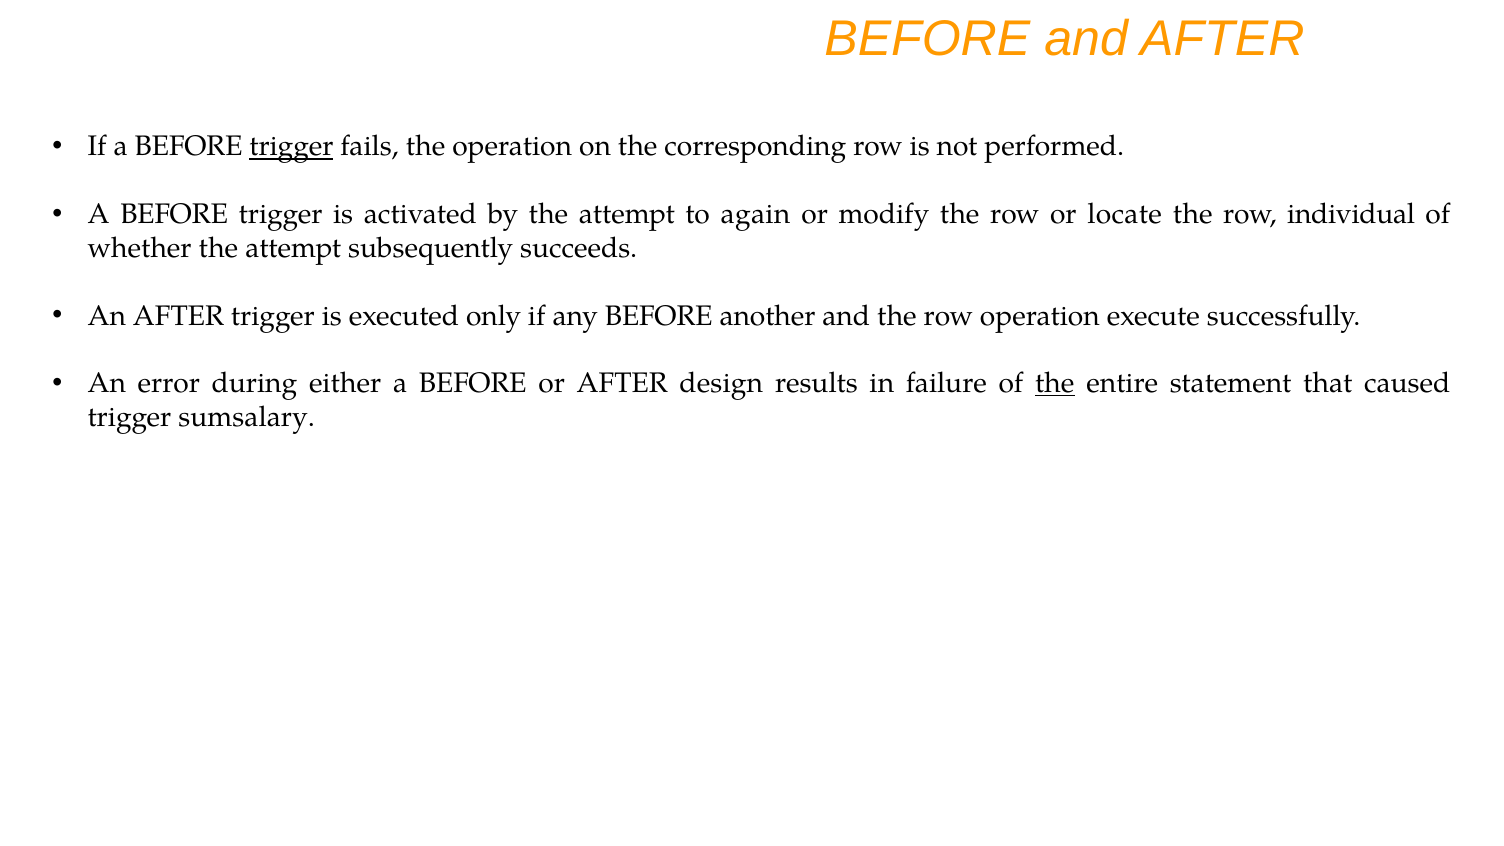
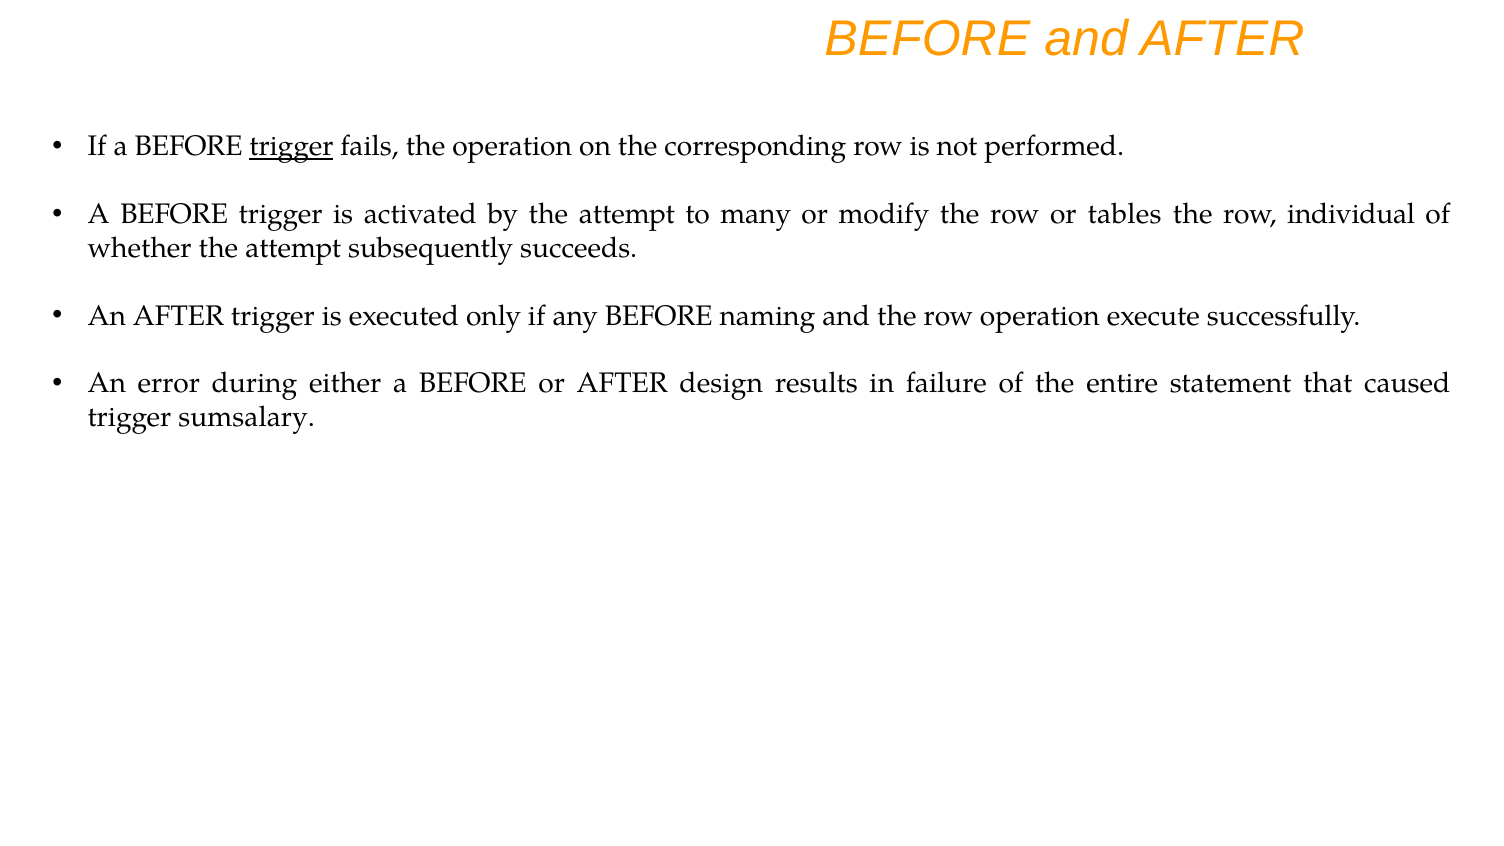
again: again -> many (756, 214)
locate: locate -> tables (1125, 214)
another: another -> naming (767, 316)
the underline: present -> none (1055, 383)
